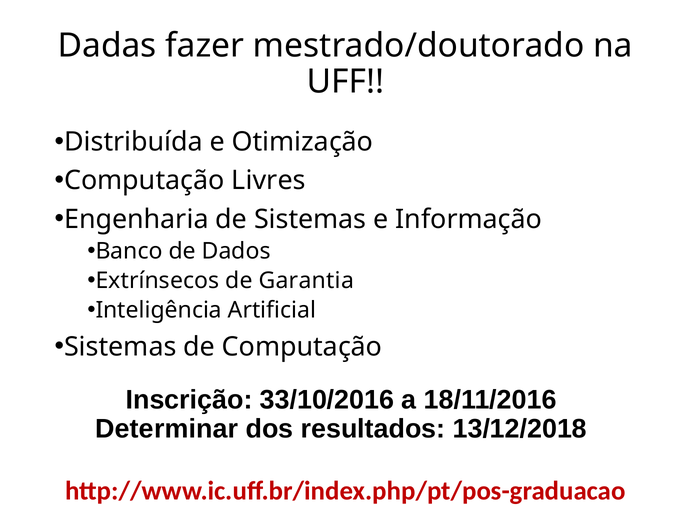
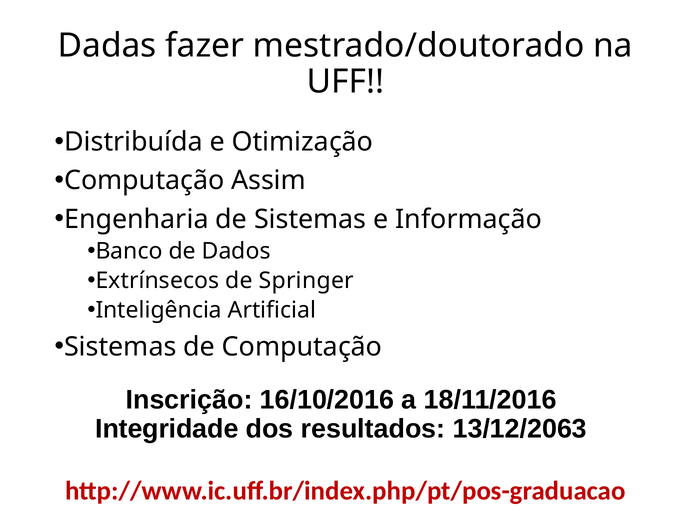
Livres: Livres -> Assim (269, 181)
Garantia: Garantia -> Springer (306, 281)
33/10/2016: 33/10/2016 -> 16/10/2016 (327, 400)
Determinar: Determinar -> Integridade (167, 429)
13/12/2018: 13/12/2018 -> 13/12/2063 (520, 429)
